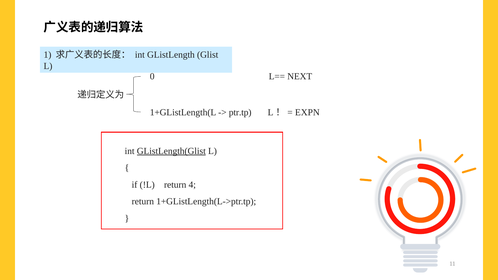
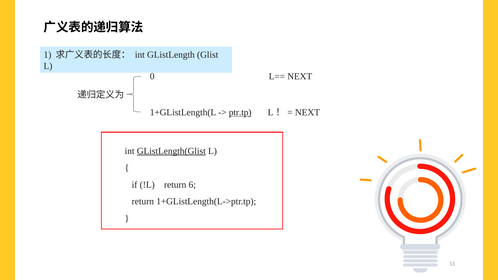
ptr.tp underline: none -> present (240, 113)
EXPN: EXPN -> NEXT (307, 113)
4: 4 -> 6 (192, 185)
